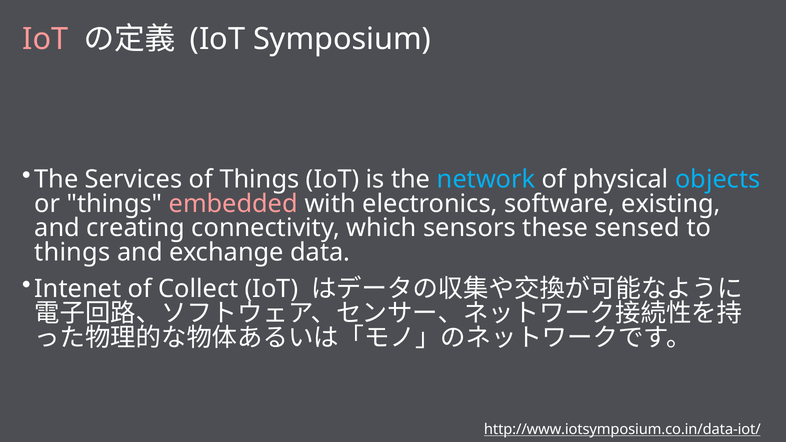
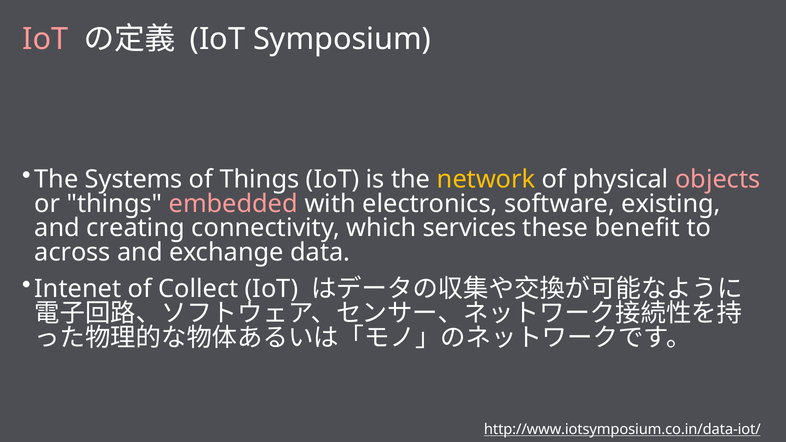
Services: Services -> Systems (134, 179)
network colour: light blue -> yellow (486, 179)
objects colour: light blue -> pink (718, 179)
sensors: sensors -> services (470, 228)
sensed: sensed -> benefit (637, 228)
things: things -> across (72, 253)
